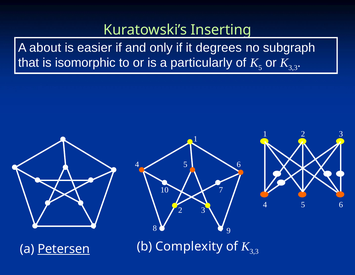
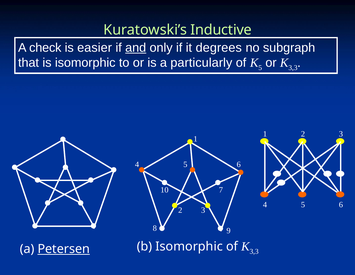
Inserting: Inserting -> Inductive (221, 30)
about: about -> check (45, 48)
and underline: none -> present (136, 48)
b Complexity: Complexity -> Isomorphic (189, 246)
